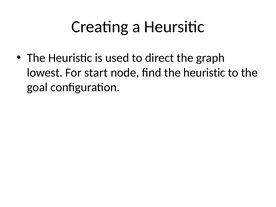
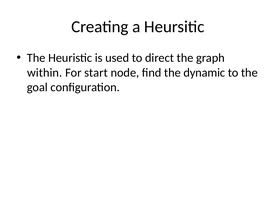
lowest: lowest -> within (45, 73)
find the heuristic: heuristic -> dynamic (204, 73)
